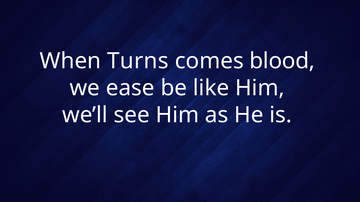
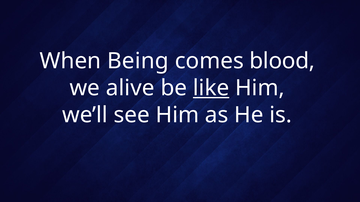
Turns: Turns -> Being (138, 61)
ease: ease -> alive (130, 88)
like underline: none -> present (211, 88)
